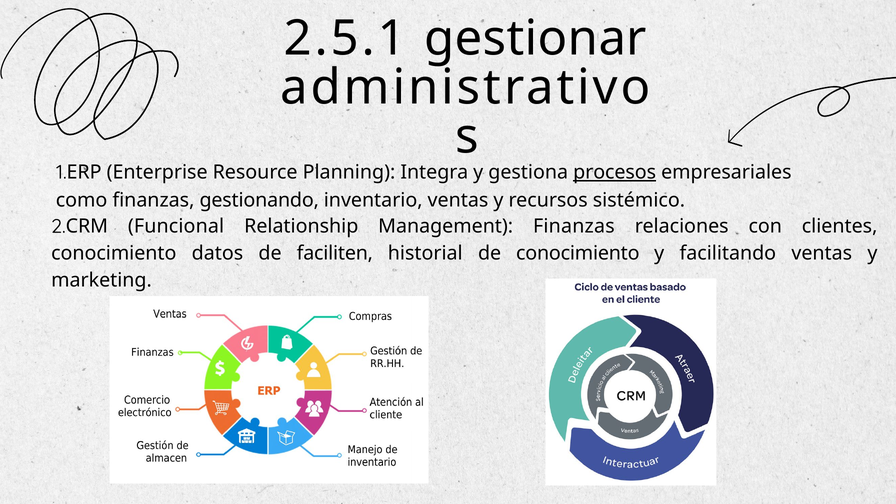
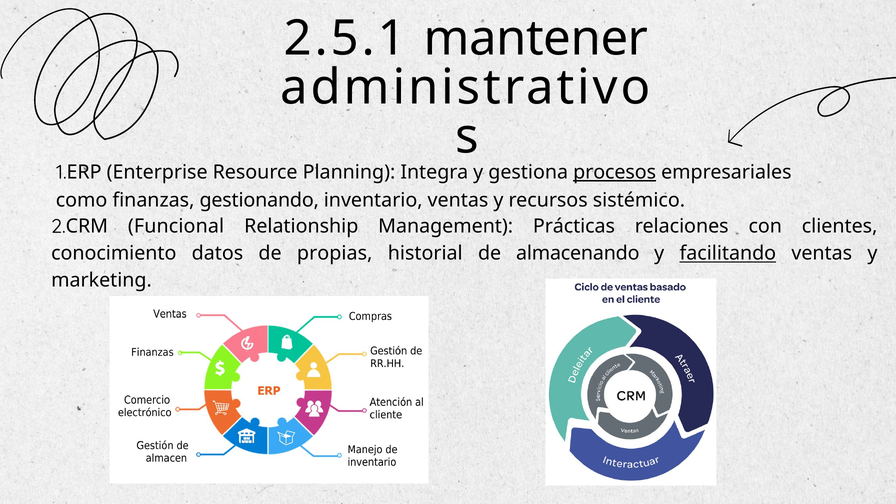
gestionar: gestionar -> mantener (536, 38)
Management Finanzas: Finanzas -> Prácticas (574, 226)
faciliten: faciliten -> propias (335, 253)
de conocimiento: conocimiento -> almacenando (578, 253)
facilitando underline: none -> present (728, 253)
